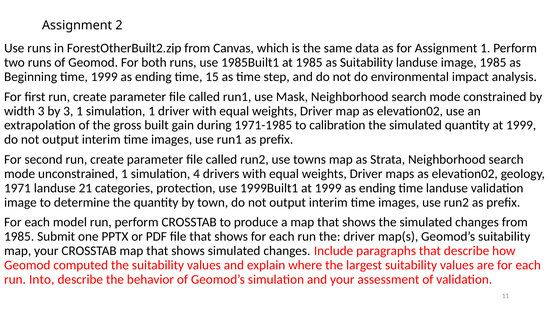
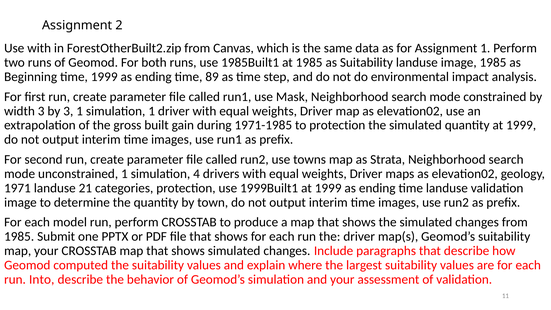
Use runs: runs -> with (39, 48)
15: 15 -> 89 (212, 77)
to calibration: calibration -> protection (337, 125)
